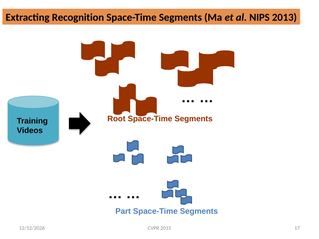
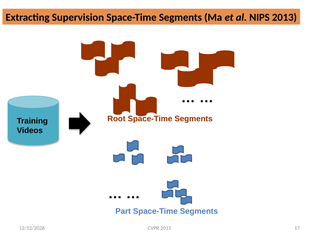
Recognition: Recognition -> Supervision (78, 17)
